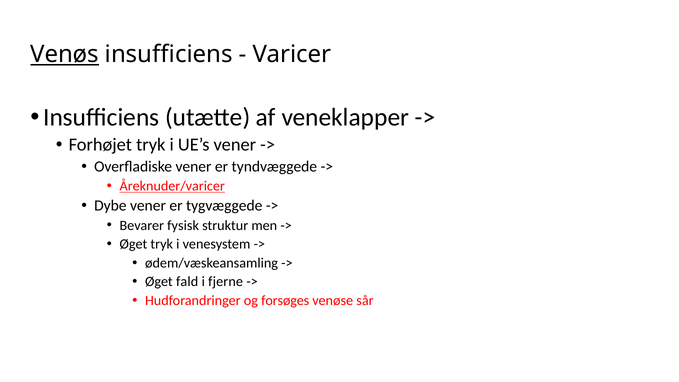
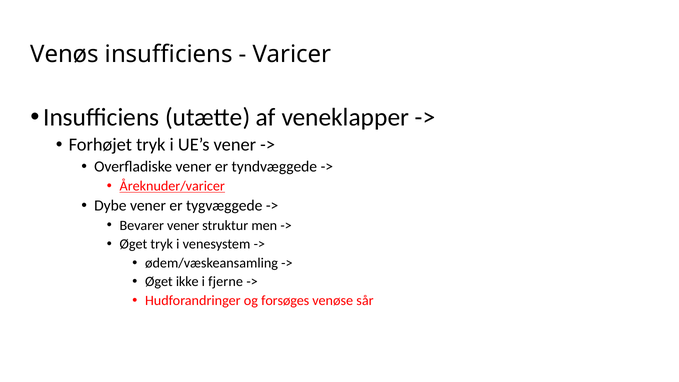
Venøs underline: present -> none (65, 54)
Bevarer fysisk: fysisk -> vener (183, 225)
fald: fald -> ikke (187, 282)
